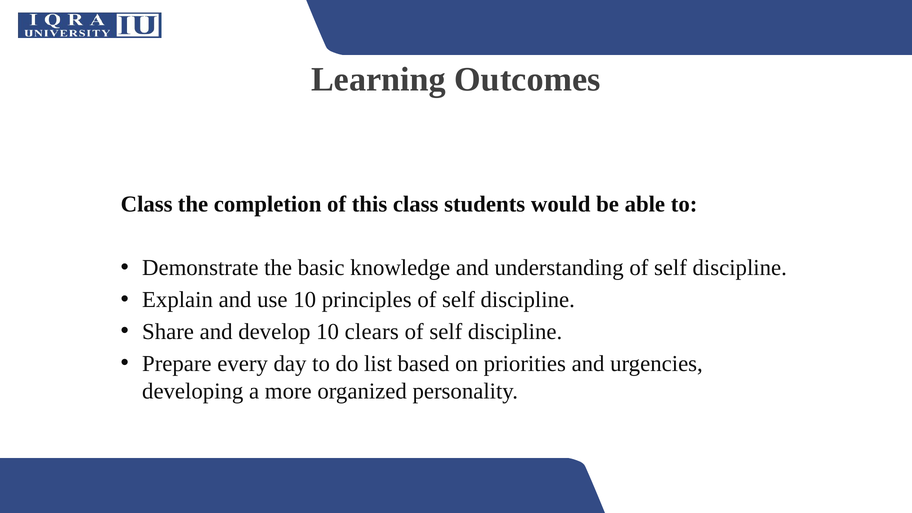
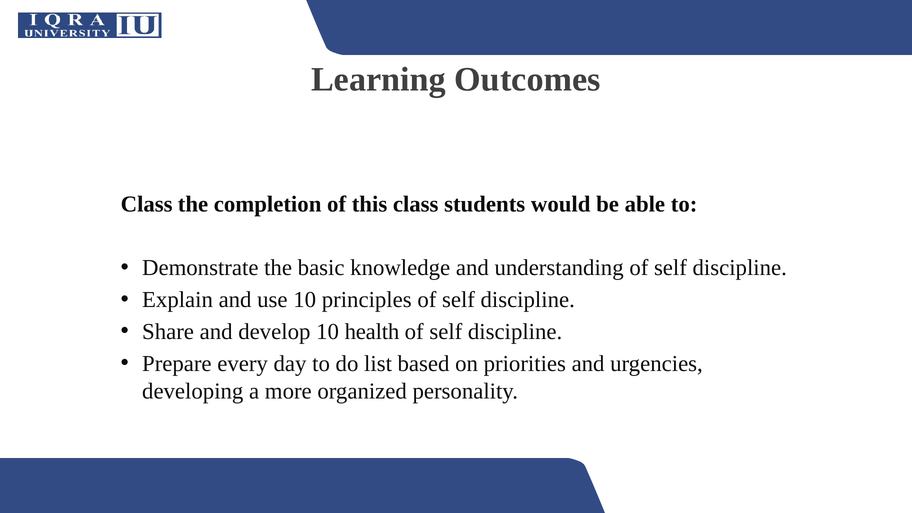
clears: clears -> health (372, 332)
